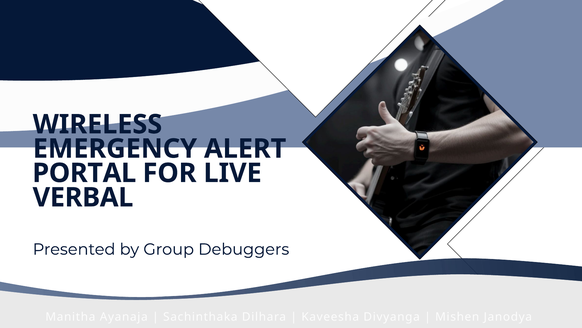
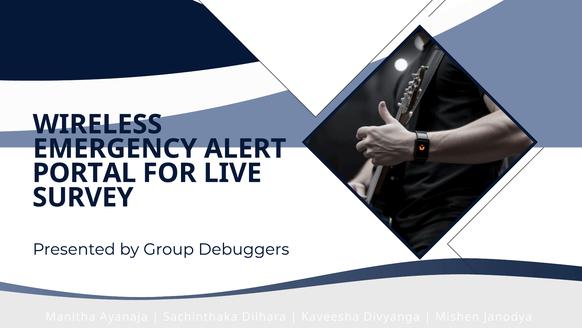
VERBAL: VERBAL -> SURVEY (83, 197)
